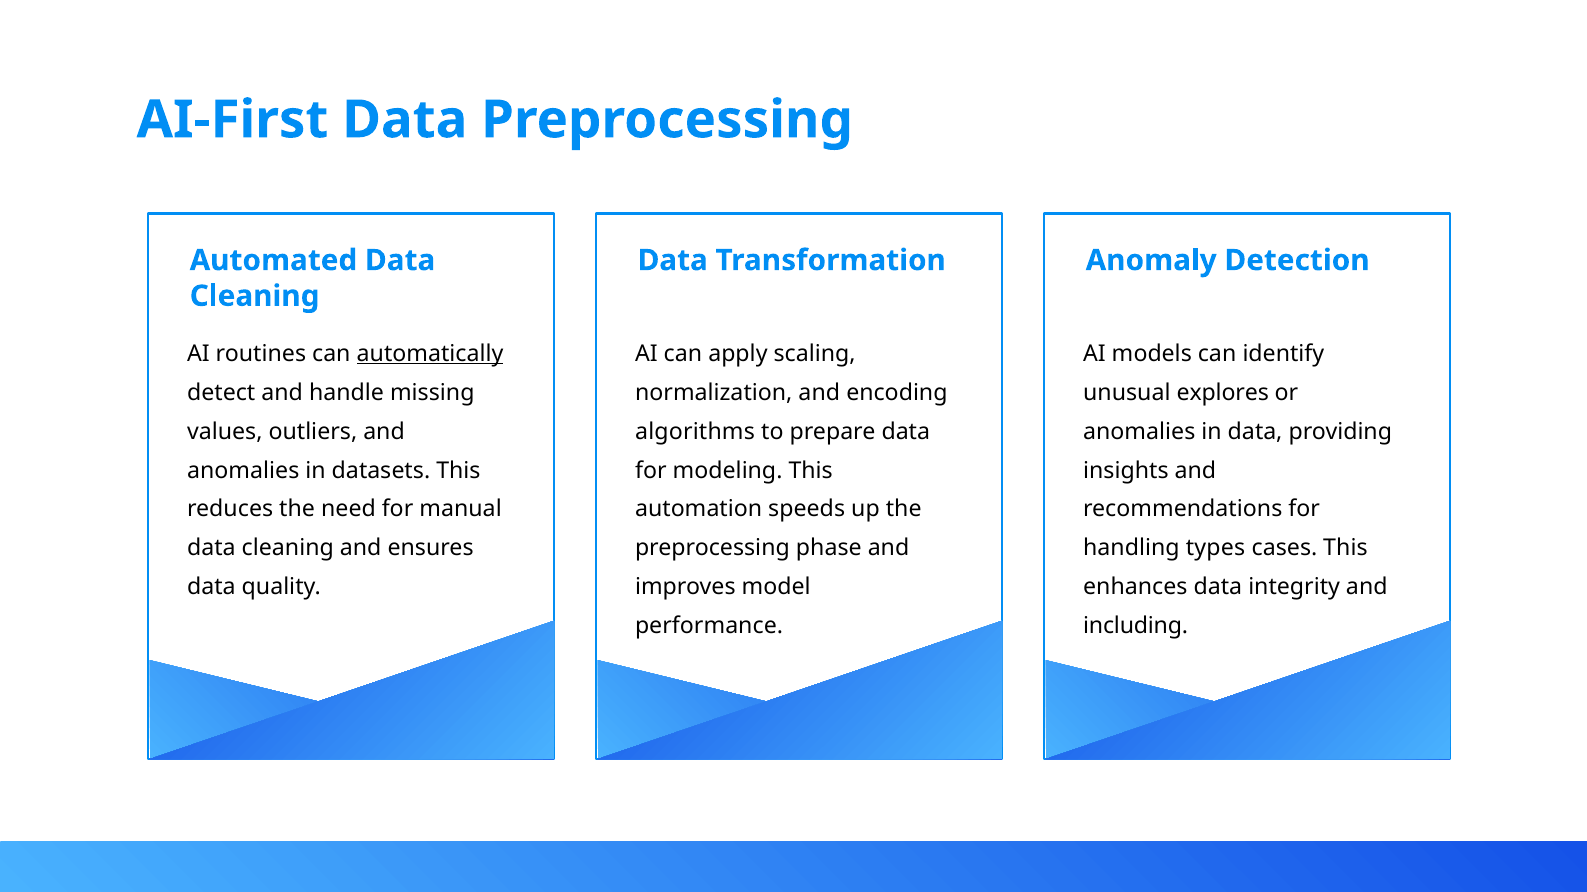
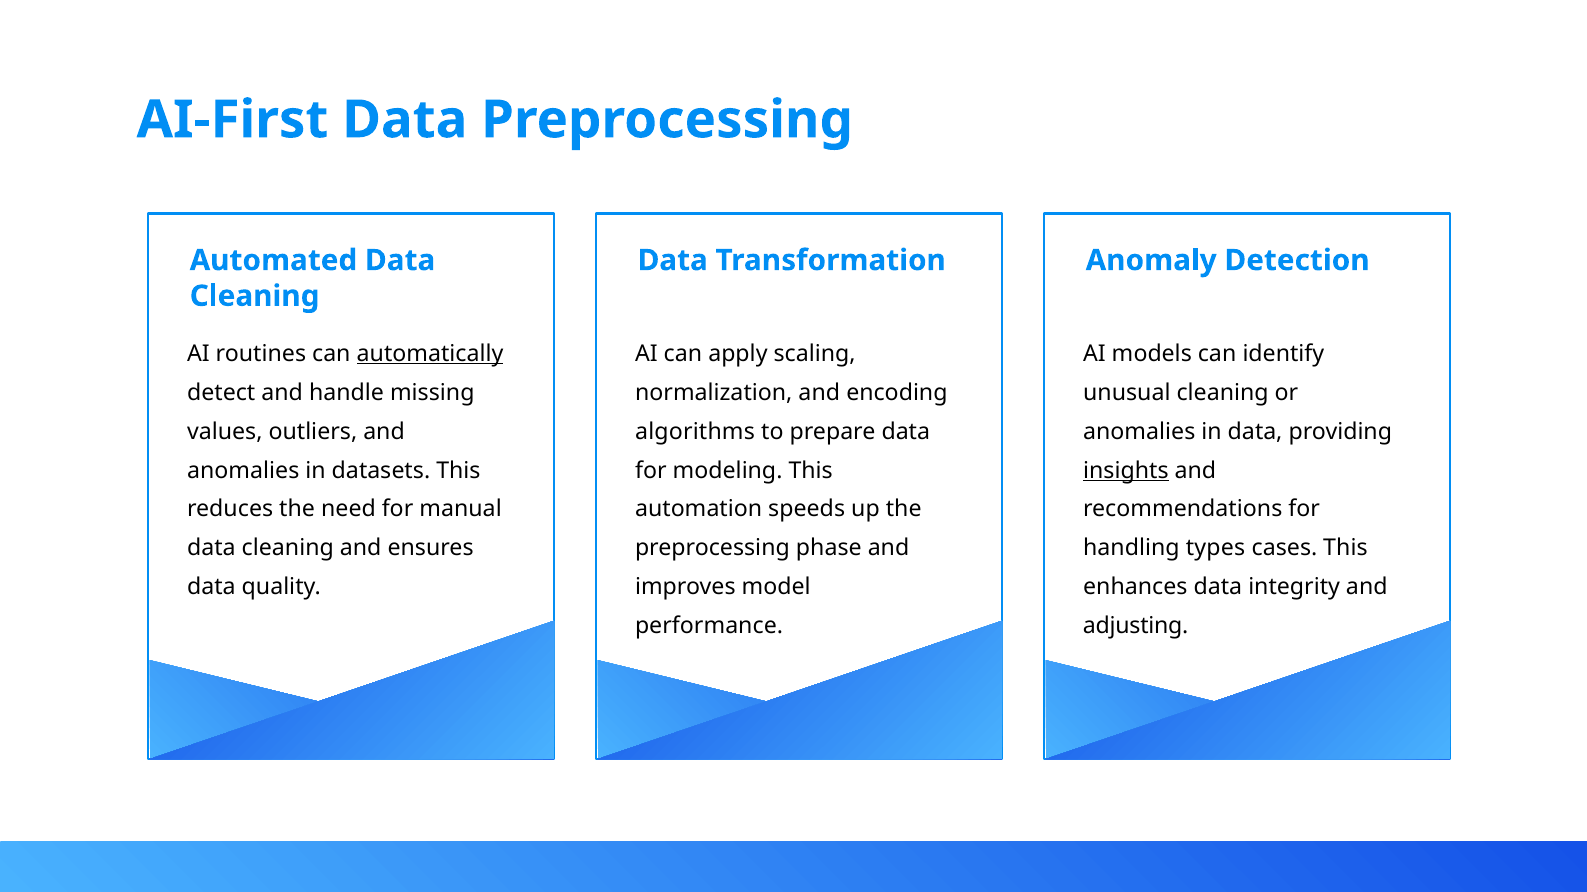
unusual explores: explores -> cleaning (1223, 393)
insights underline: none -> present (1126, 471)
including: including -> adjusting (1136, 626)
